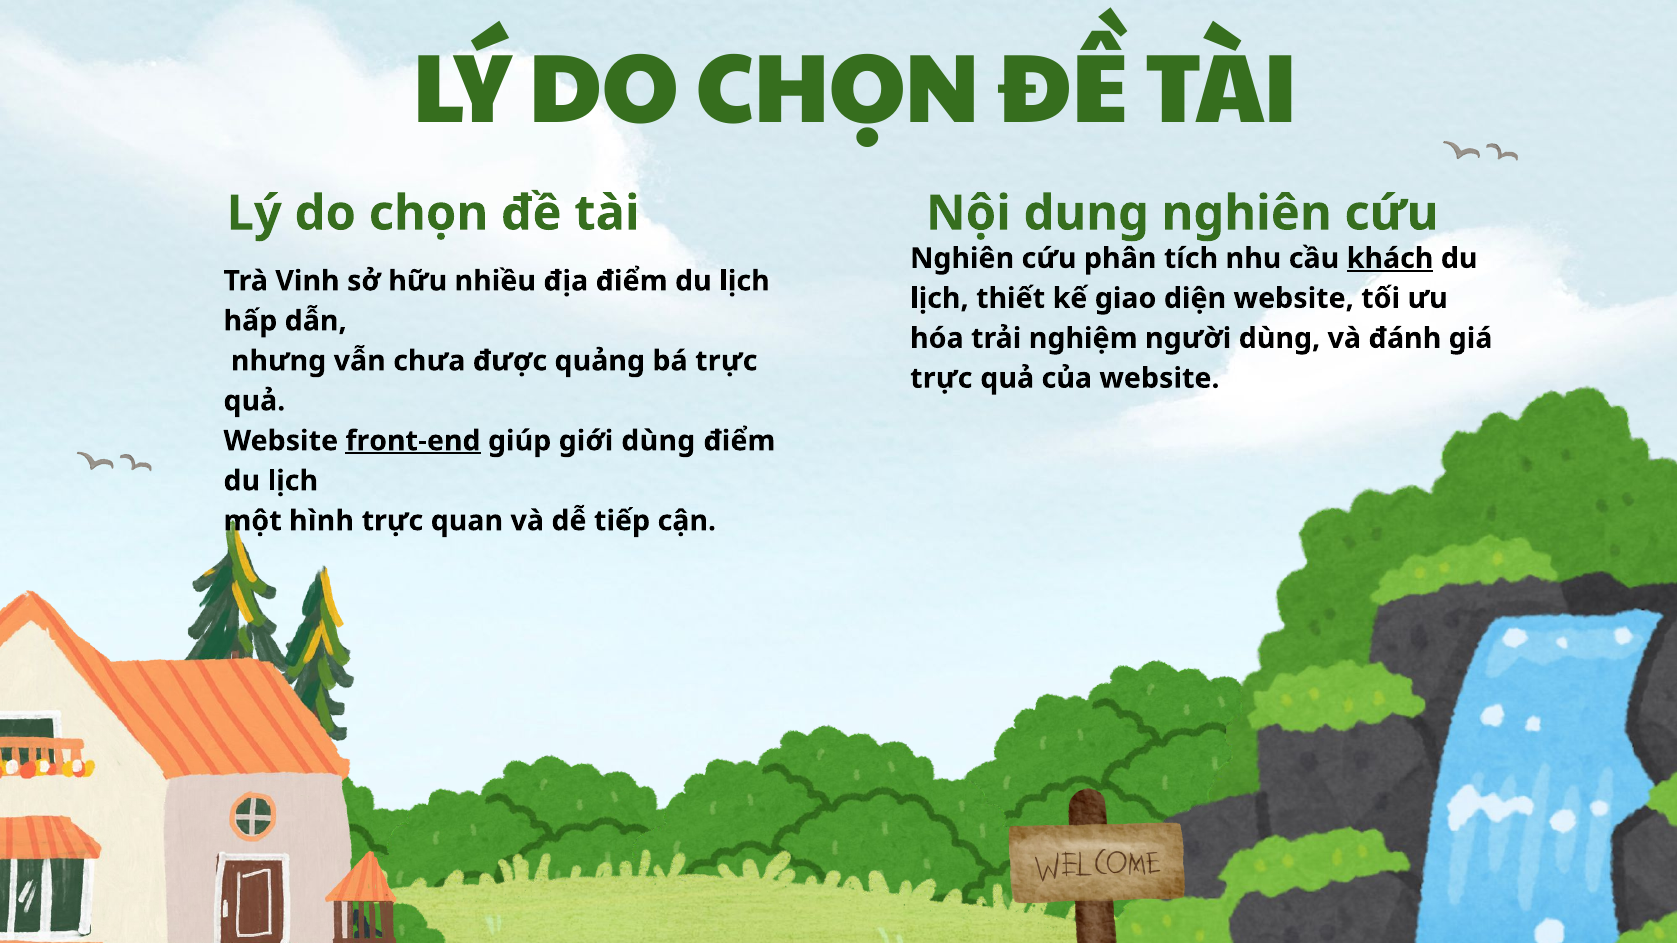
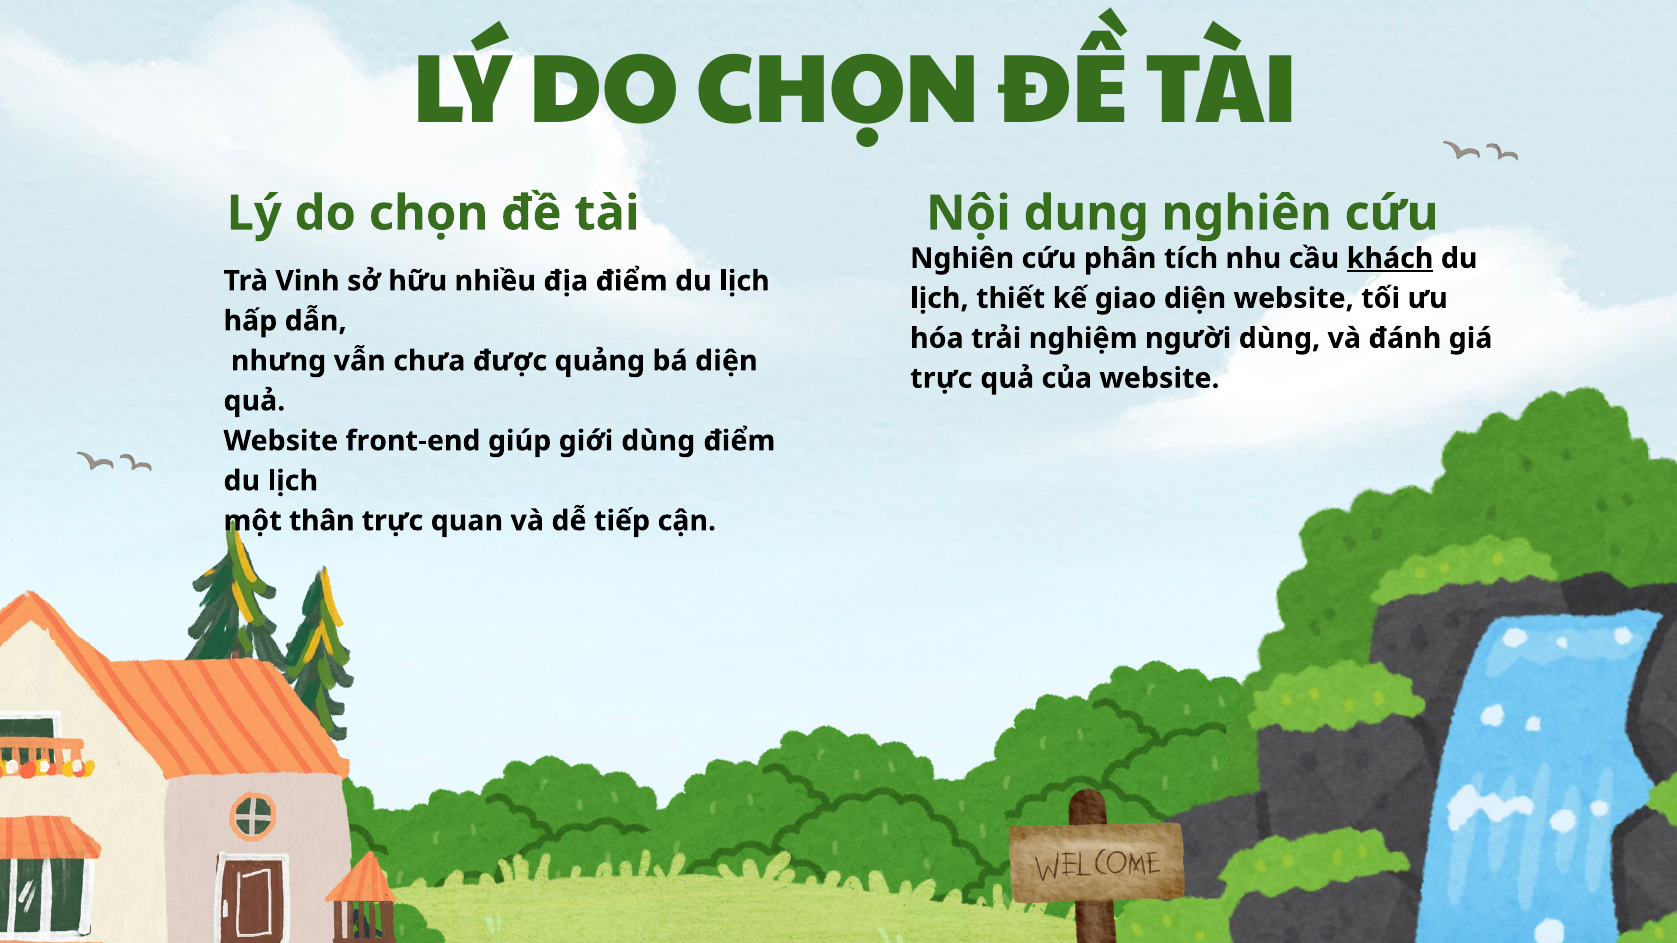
bá trực: trực -> diện (726, 361)
front-end underline: present -> none (413, 441)
hình: hình -> thân (322, 521)
